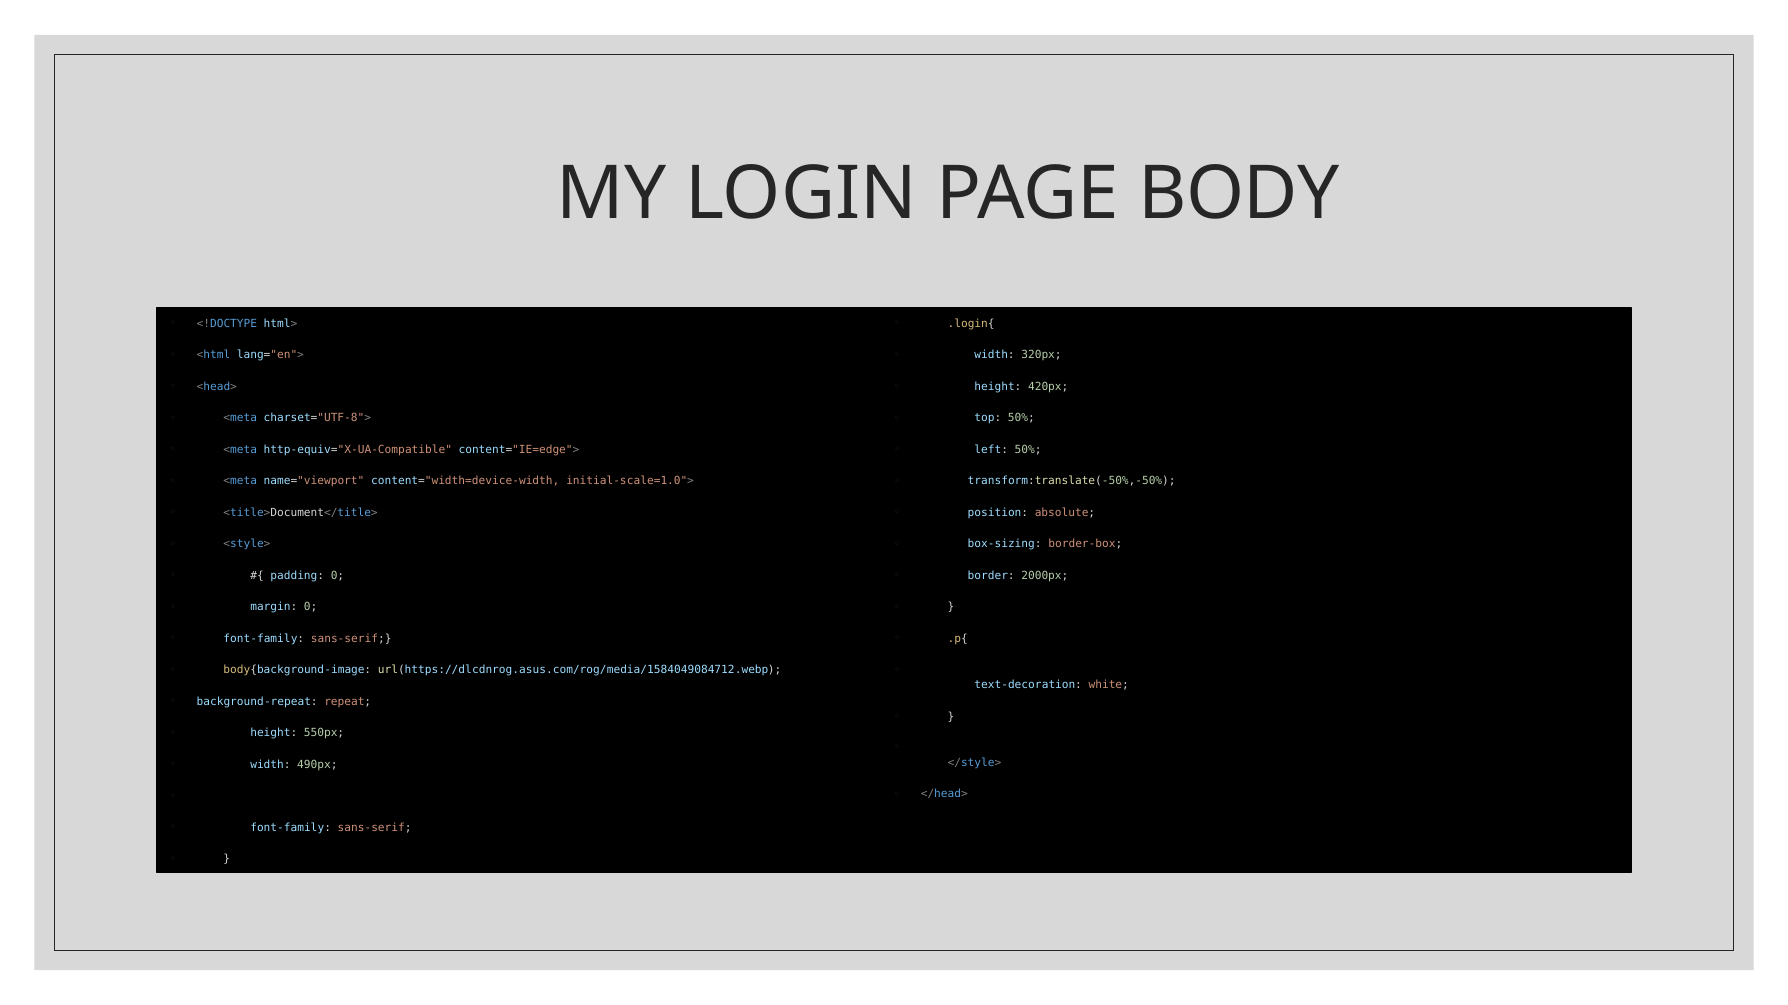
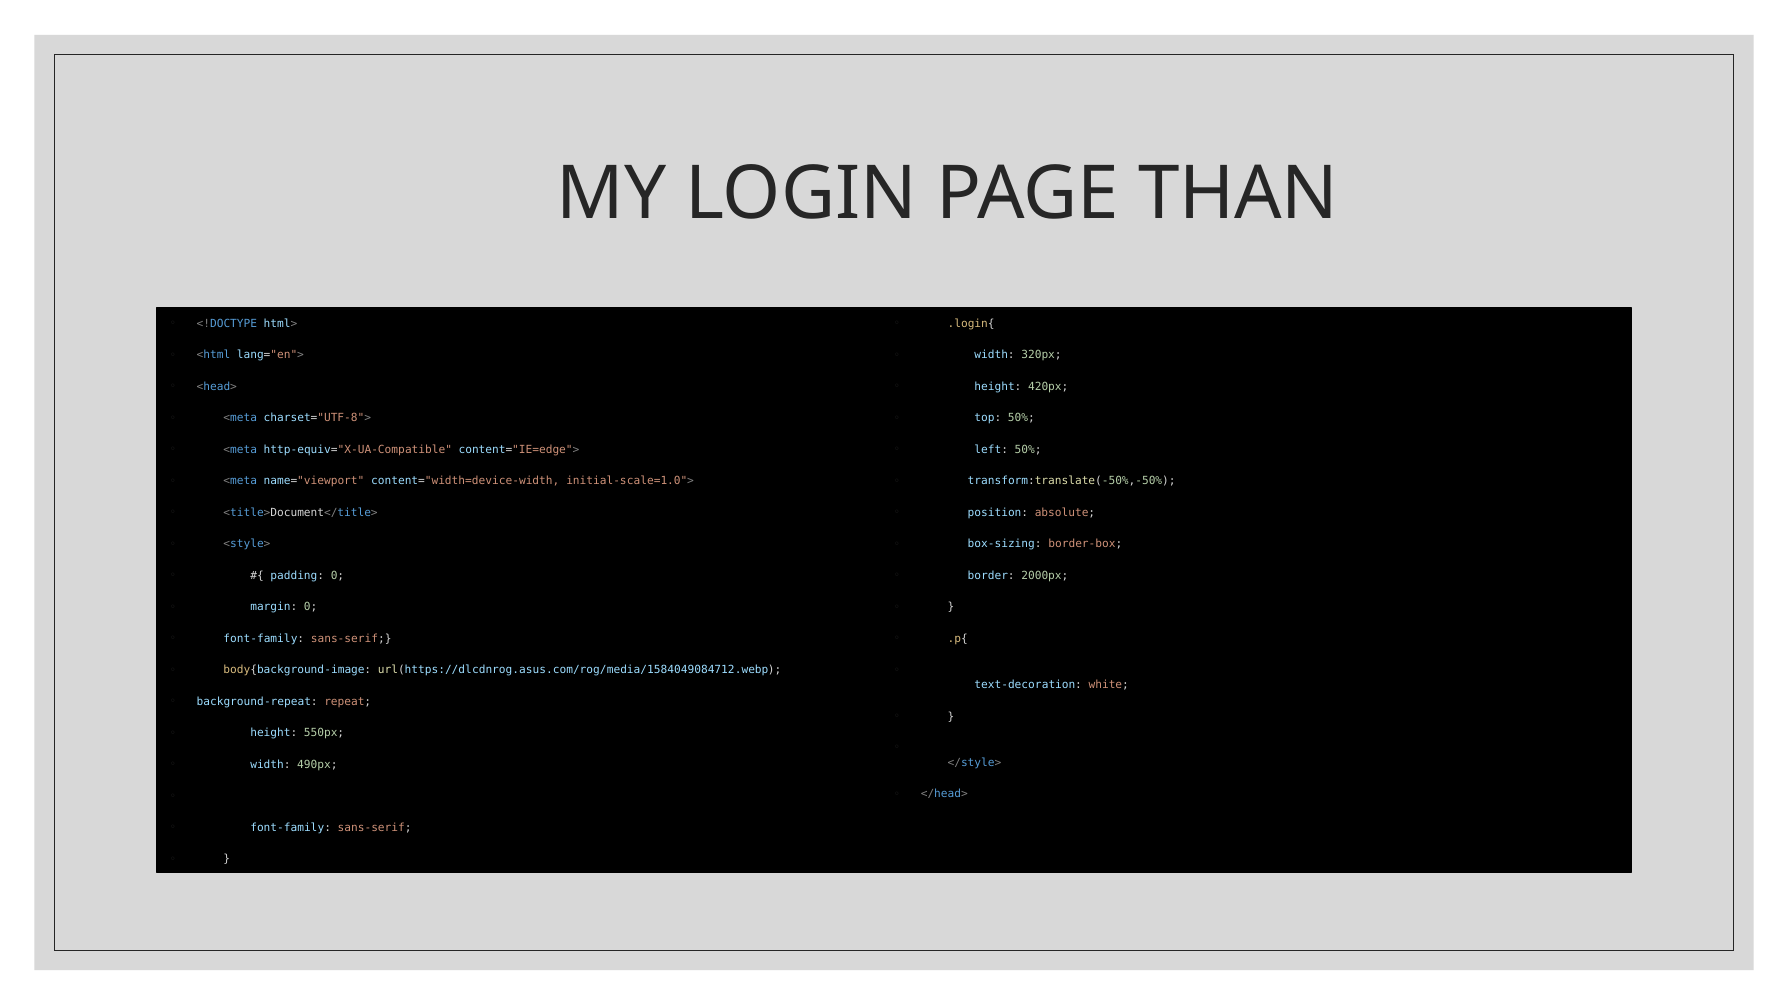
BODY: BODY -> THAN (1239, 194)
